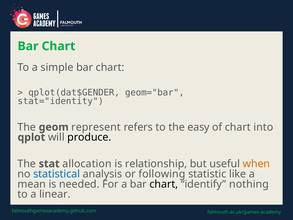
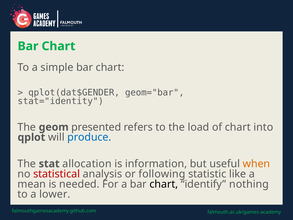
represent: represent -> presented (96, 127)
easy: easy -> load (198, 127)
produce colour: black -> blue (89, 137)
relationship: relationship -> information (156, 164)
statistical colour: blue -> red (57, 174)
linear: linear -> lower (55, 194)
